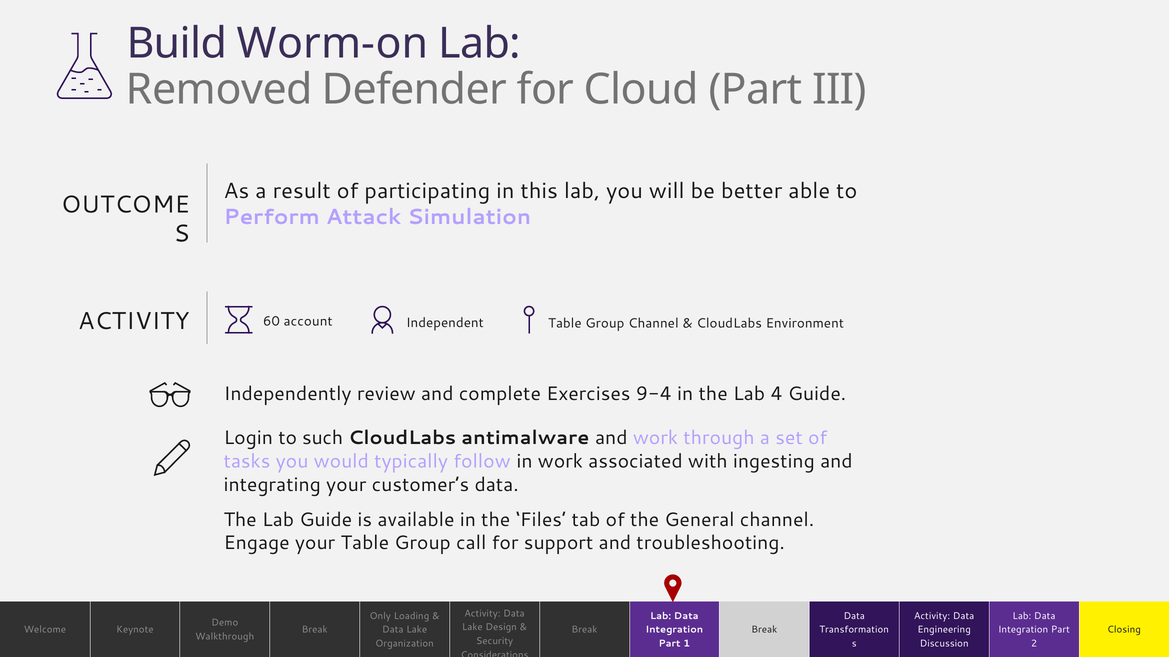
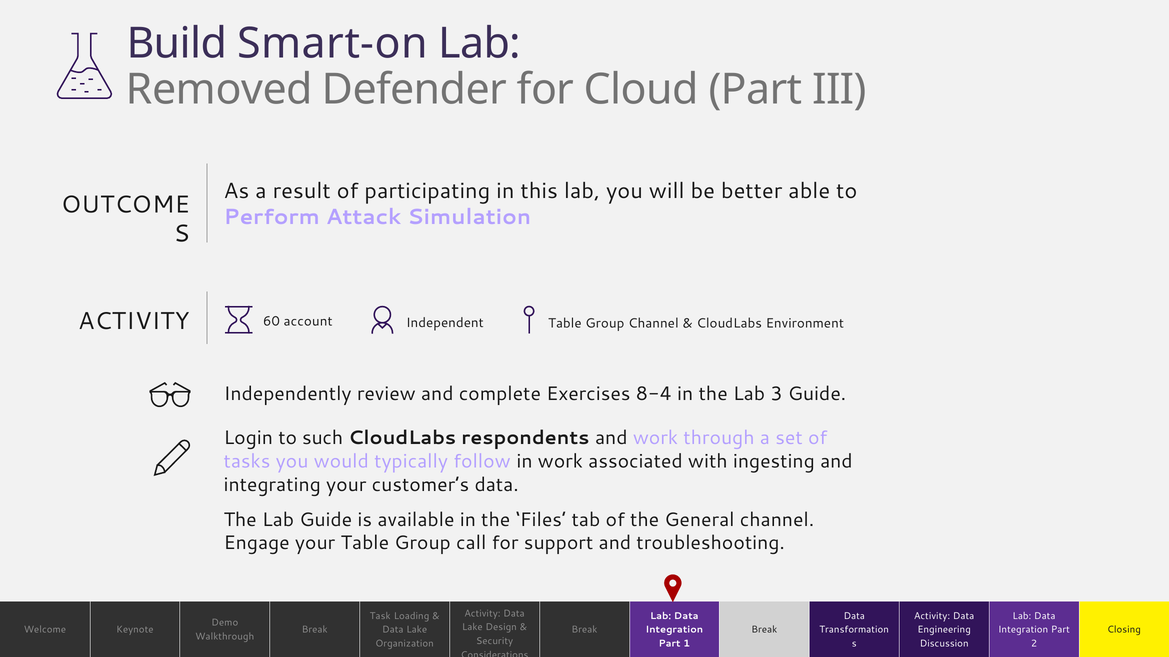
Worm-on: Worm-on -> Smart-on (332, 43)
9-4: 9-4 -> 8-4 (654, 394)
4: 4 -> 3 (776, 394)
antimalware: antimalware -> respondents (525, 438)
Only: Only -> Task (380, 616)
